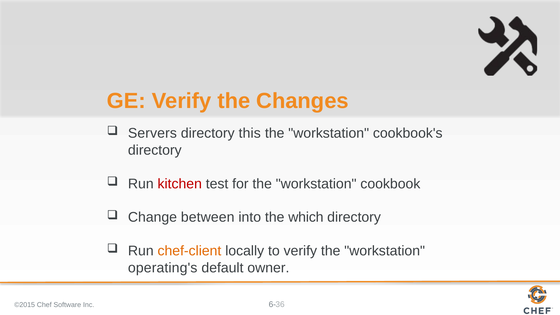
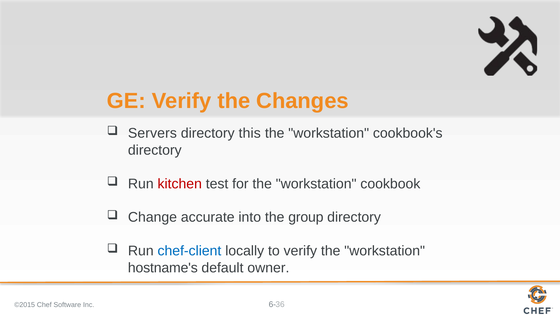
between: between -> accurate (208, 217)
which: which -> group (306, 217)
chef-client colour: orange -> blue (189, 251)
operating's: operating's -> hostname's (163, 268)
